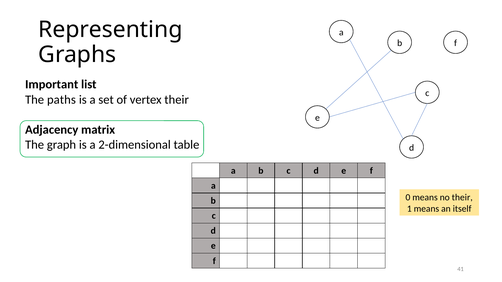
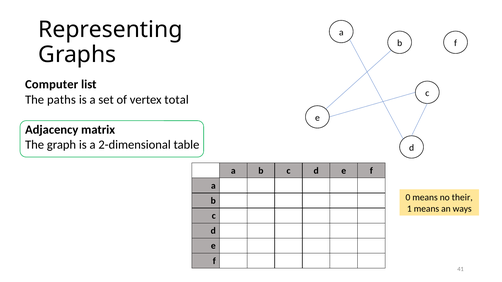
Important: Important -> Computer (52, 85)
vertex their: their -> total (177, 100)
itself: itself -> ways (462, 209)
